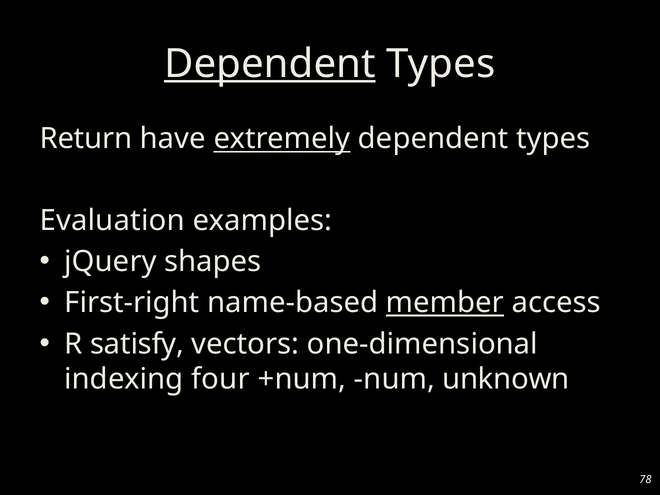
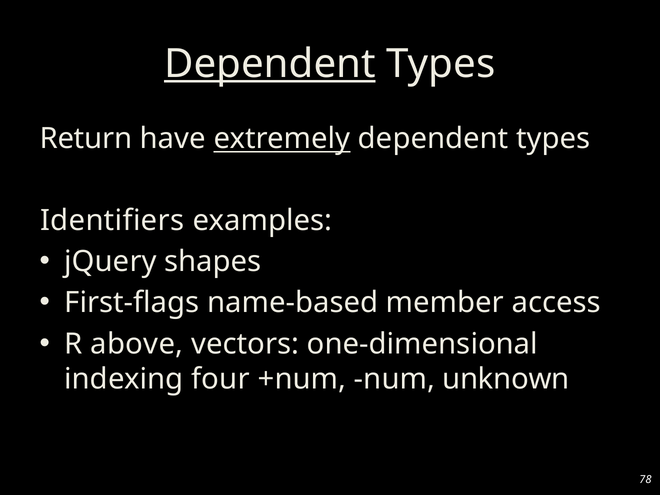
Evaluation: Evaluation -> Identifiers (112, 221)
First-right: First-right -> First-flags (132, 303)
member underline: present -> none (445, 303)
satisfy: satisfy -> above (137, 344)
